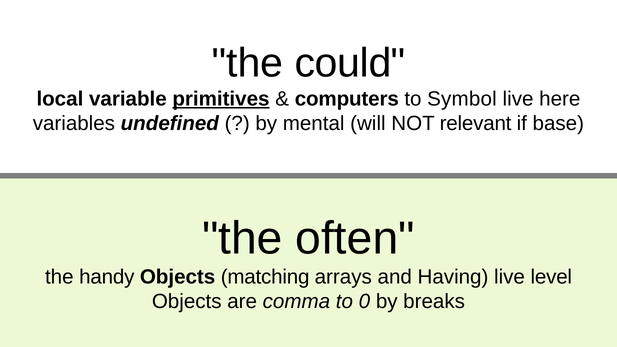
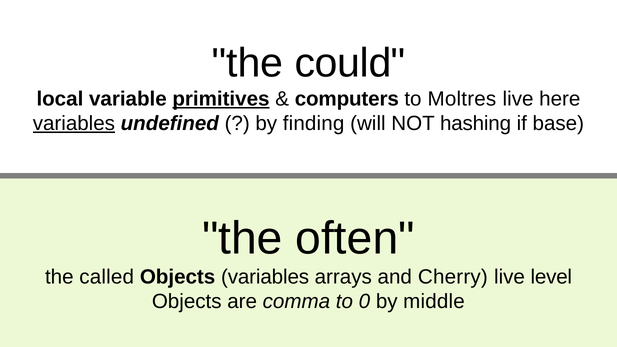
Symbol: Symbol -> Moltres (462, 99)
variables underline: none -> present (74, 124)
mental: mental -> finding (314, 124)
relevant: relevant -> hashing (476, 124)
handy: handy -> called (107, 277)
Objects matching: matching -> variables (265, 277)
Having: Having -> Cherry (453, 277)
breaks: breaks -> middle (434, 302)
